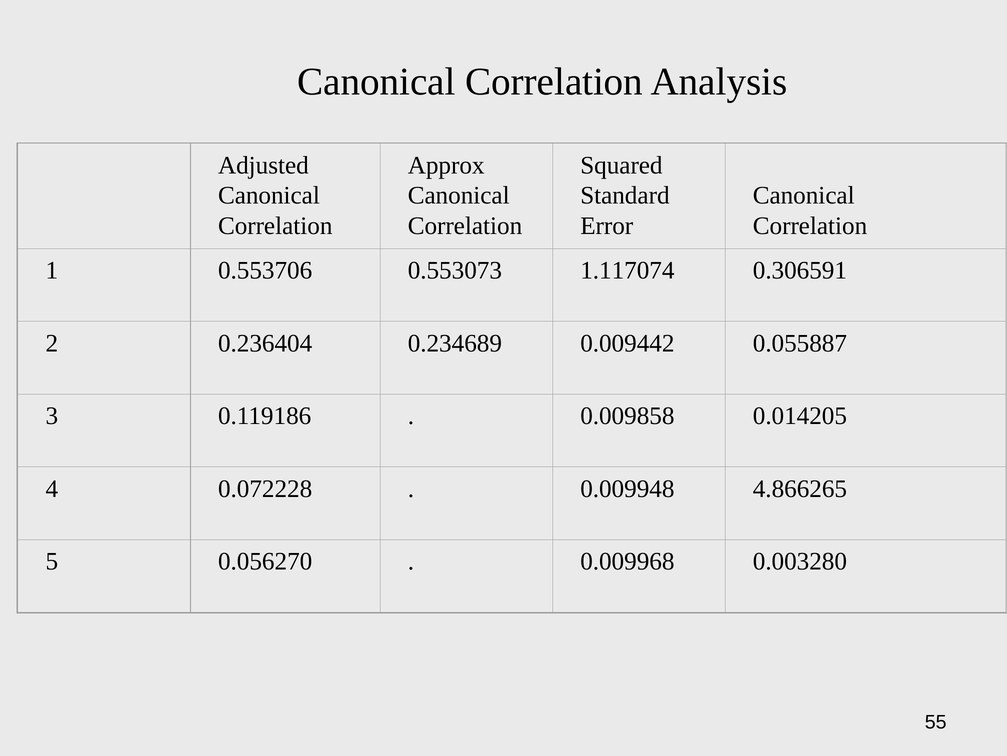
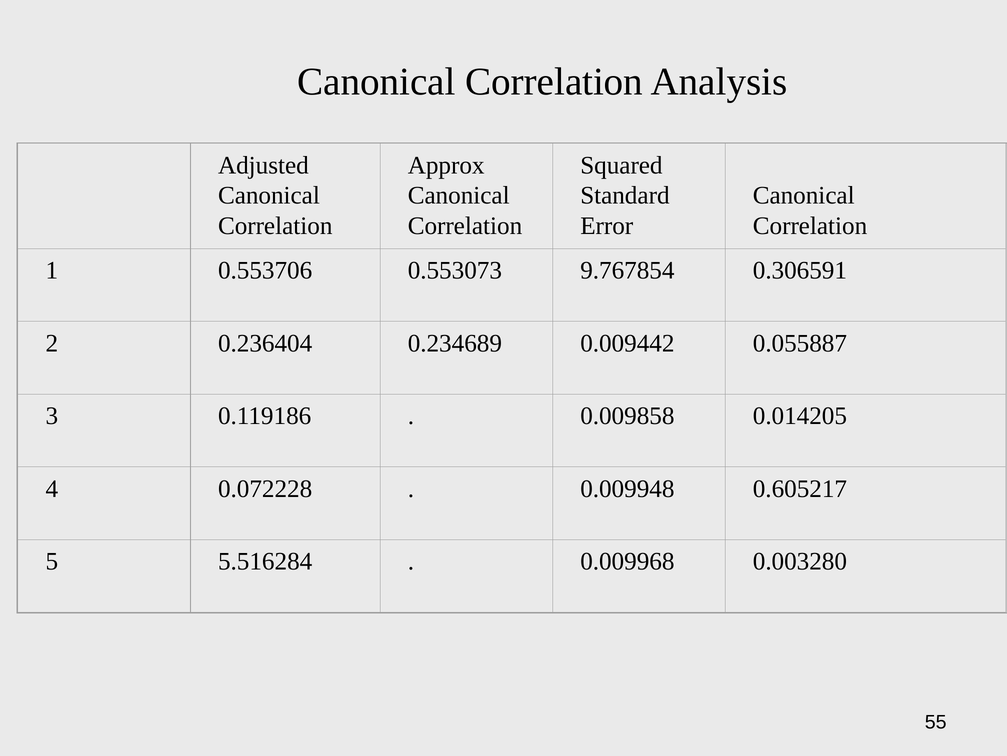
1.117074: 1.117074 -> 9.767854 (627, 270)
4.866265: 4.866265 -> 0.605217 (800, 488)
0.056270: 0.056270 -> 5.516284 (265, 561)
